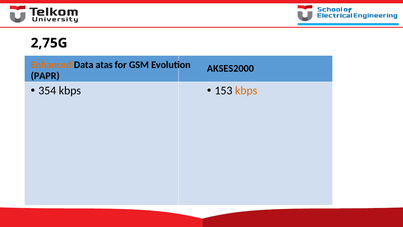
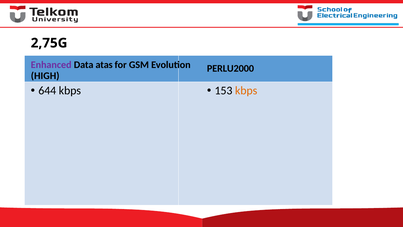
Enhanced colour: orange -> purple (51, 65)
AKSES2000: AKSES2000 -> PERLU2000 (230, 69)
PAPR: PAPR -> HIGH (45, 76)
354: 354 -> 644 (47, 91)
